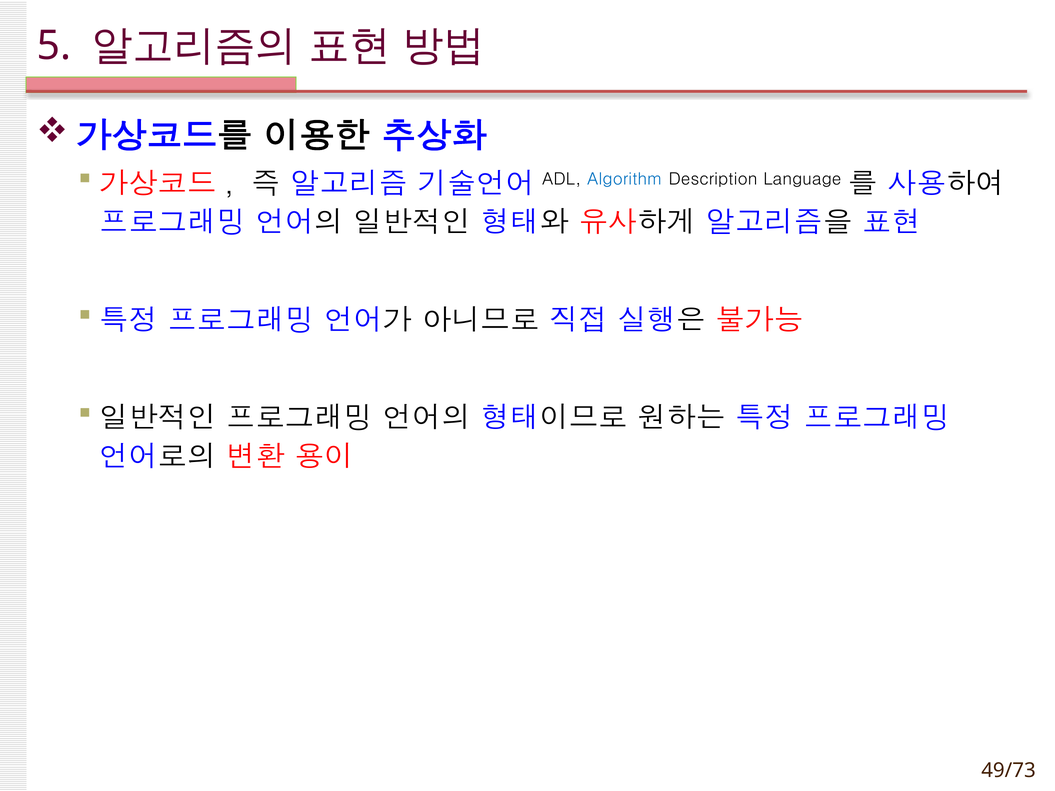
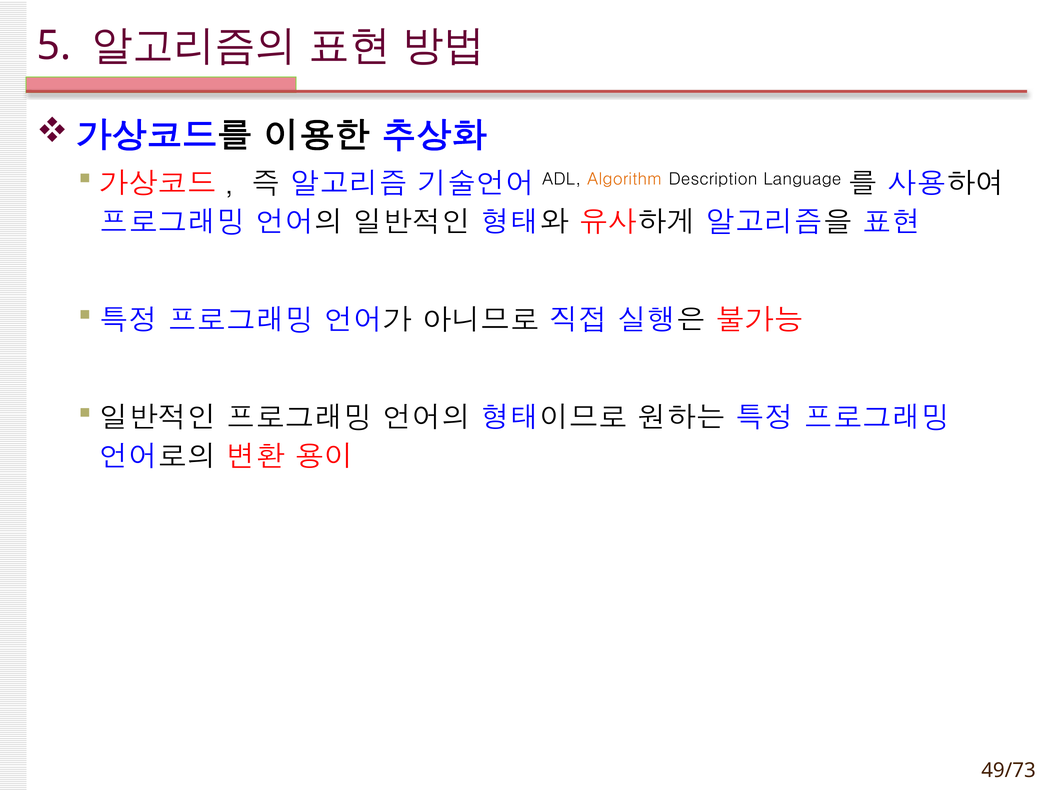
Algorithm colour: blue -> orange (625, 179)
